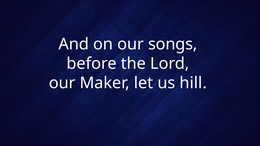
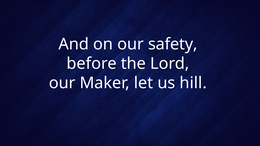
songs: songs -> safety (173, 44)
